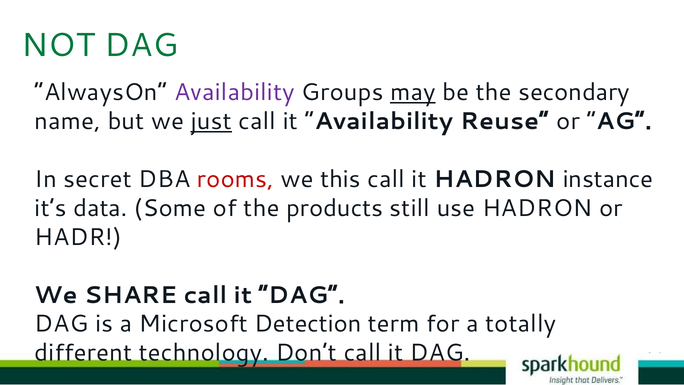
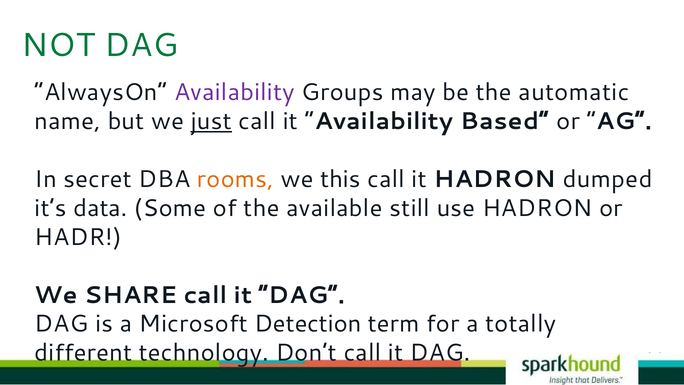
may underline: present -> none (413, 92)
secondary: secondary -> automatic (574, 92)
Reuse: Reuse -> Based (505, 121)
rooms colour: red -> orange (236, 179)
instance: instance -> dumped (608, 179)
products: products -> available (334, 208)
